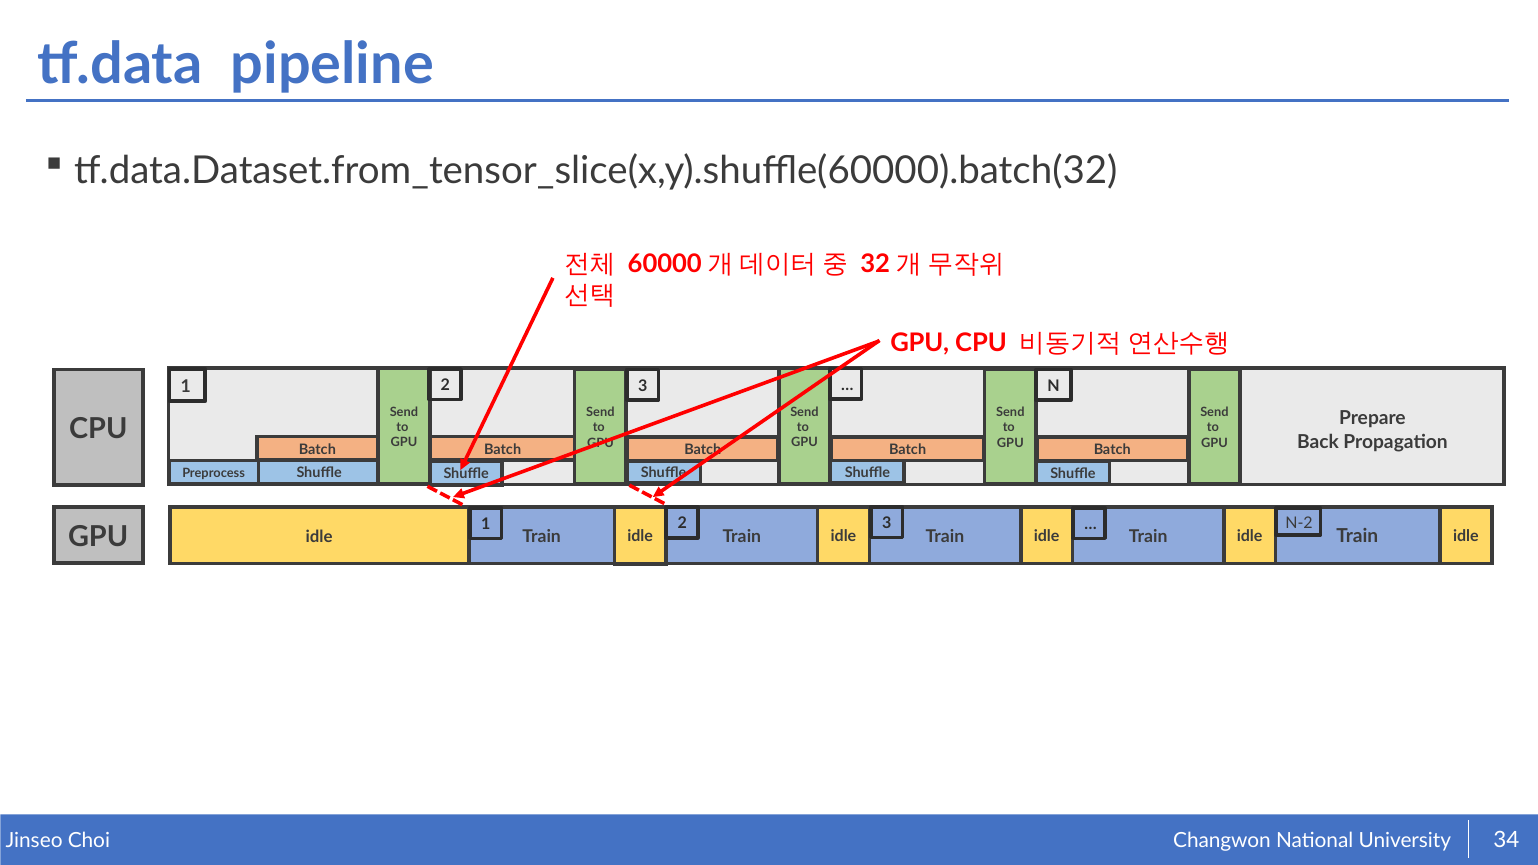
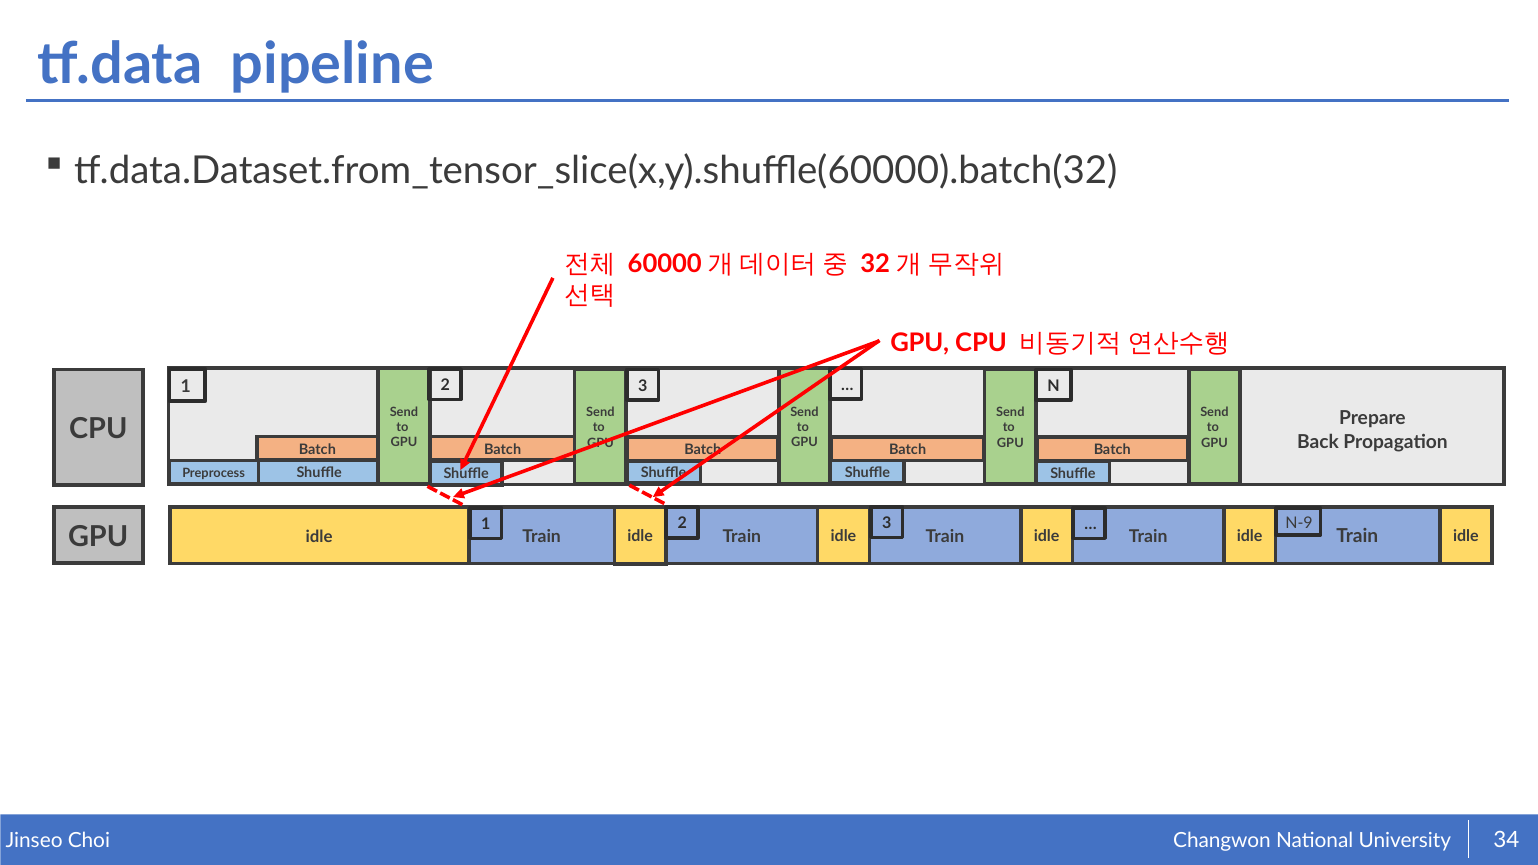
N-2: N-2 -> N-9 (1299, 523)
